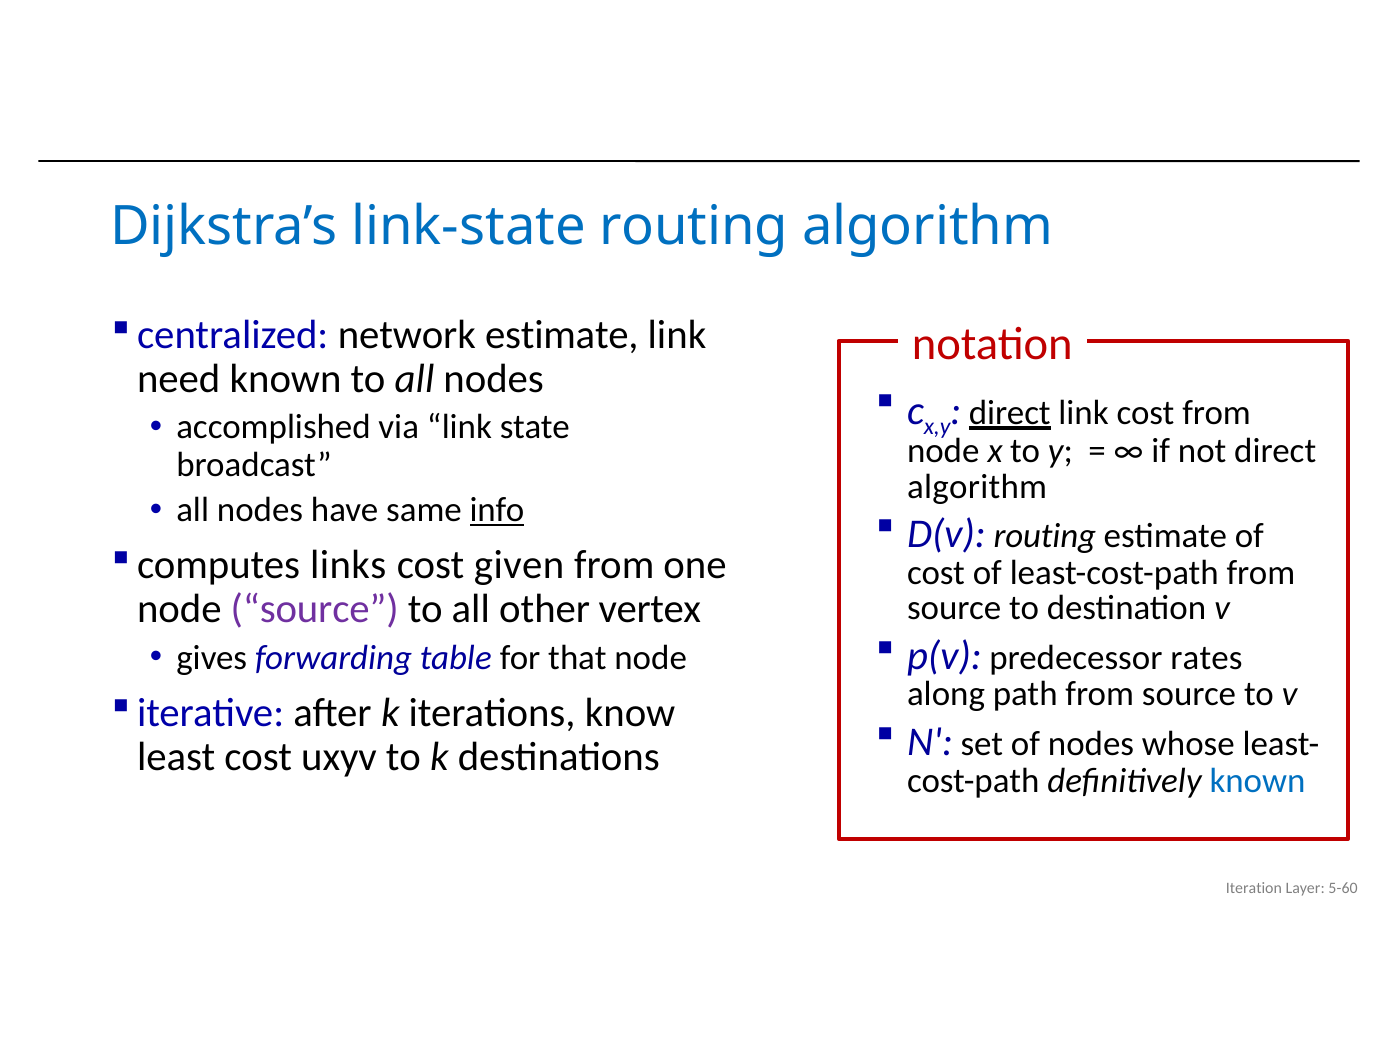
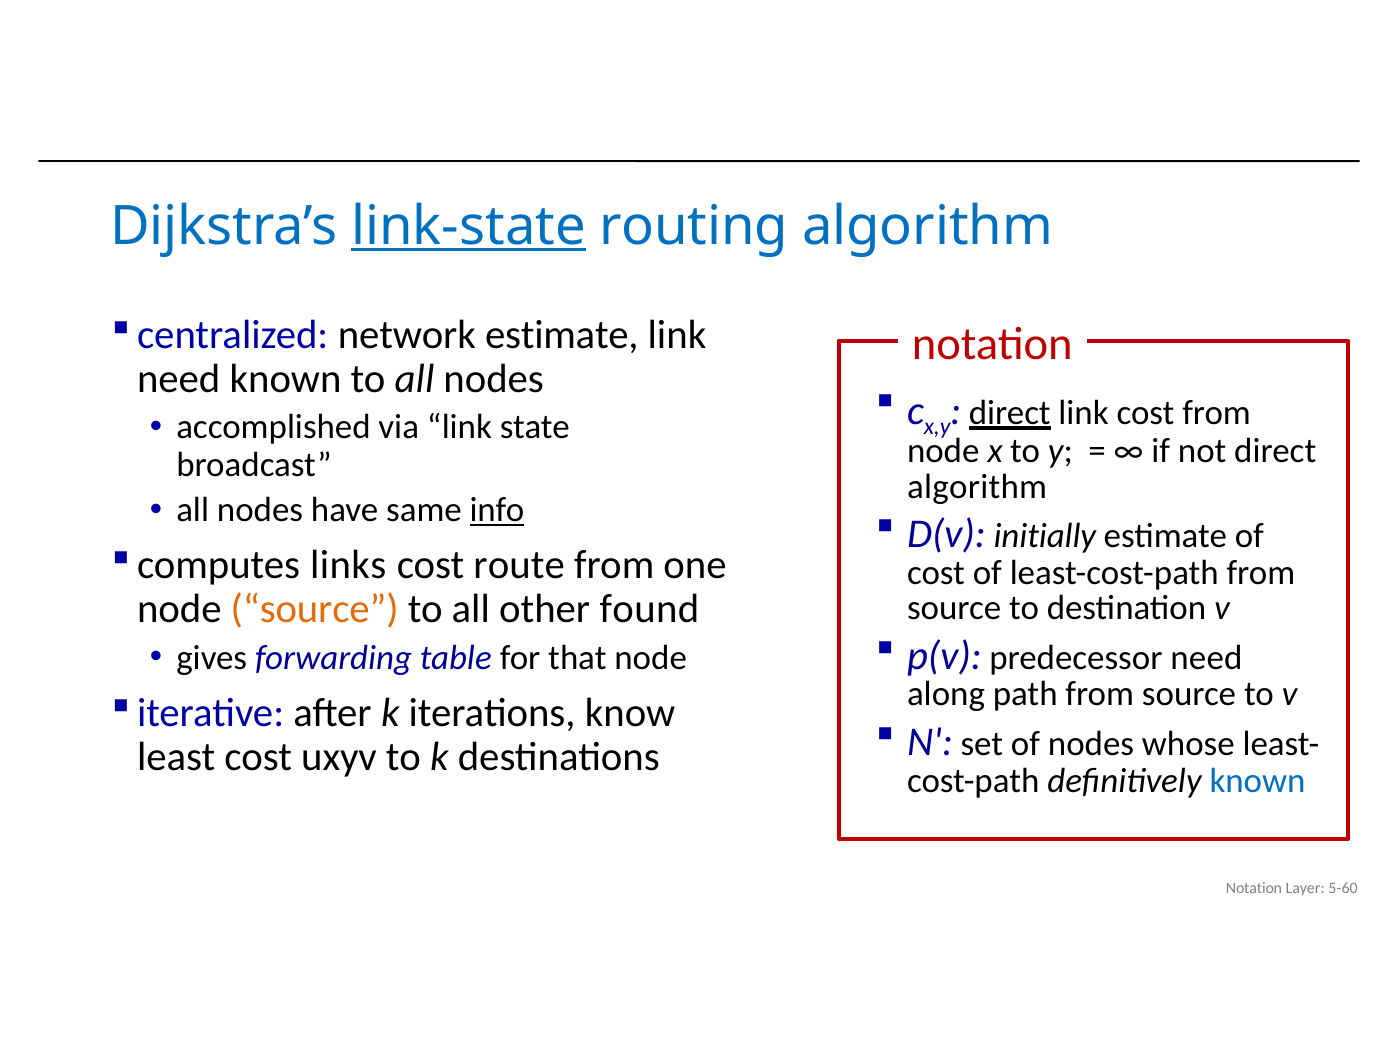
link-state underline: none -> present (469, 226)
D(v routing: routing -> initially (1045, 536)
given: given -> route (519, 565)
source colour: purple -> orange (315, 609)
vertex: vertex -> found (649, 609)
predecessor rates: rates -> need (1206, 657)
Iteration: Iteration -> Notation (1254, 888)
